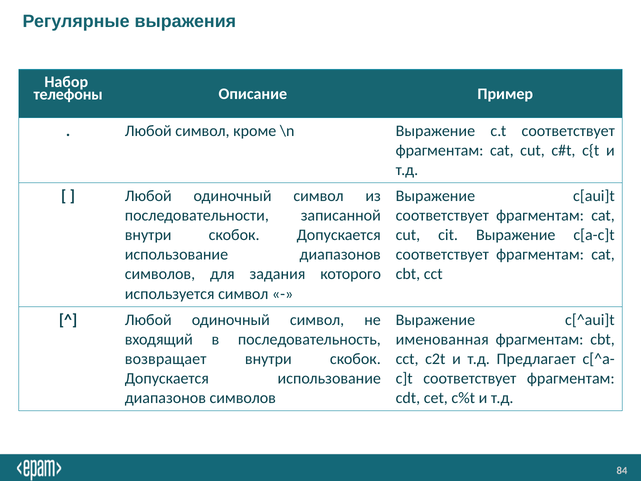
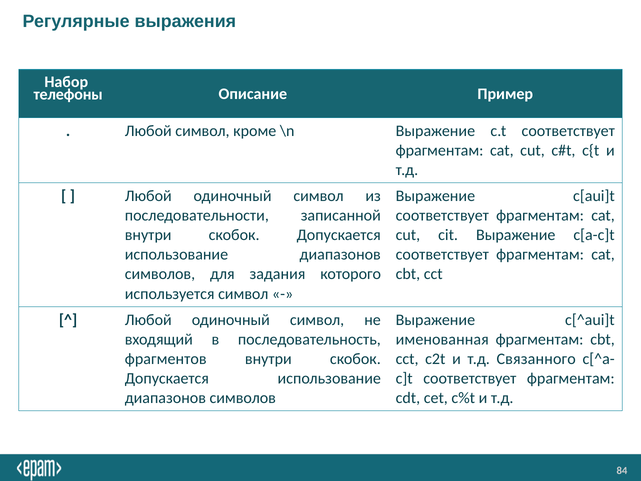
возвращает: возвращает -> фрагментов (166, 359)
Предлагает: Предлагает -> Связанного (536, 359)
